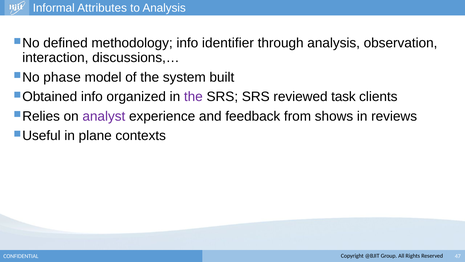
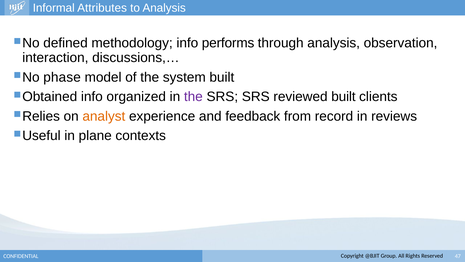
identifier: identifier -> performs (228, 43)
reviewed task: task -> built (343, 97)
analyst colour: purple -> orange (104, 116)
shows: shows -> record (334, 116)
